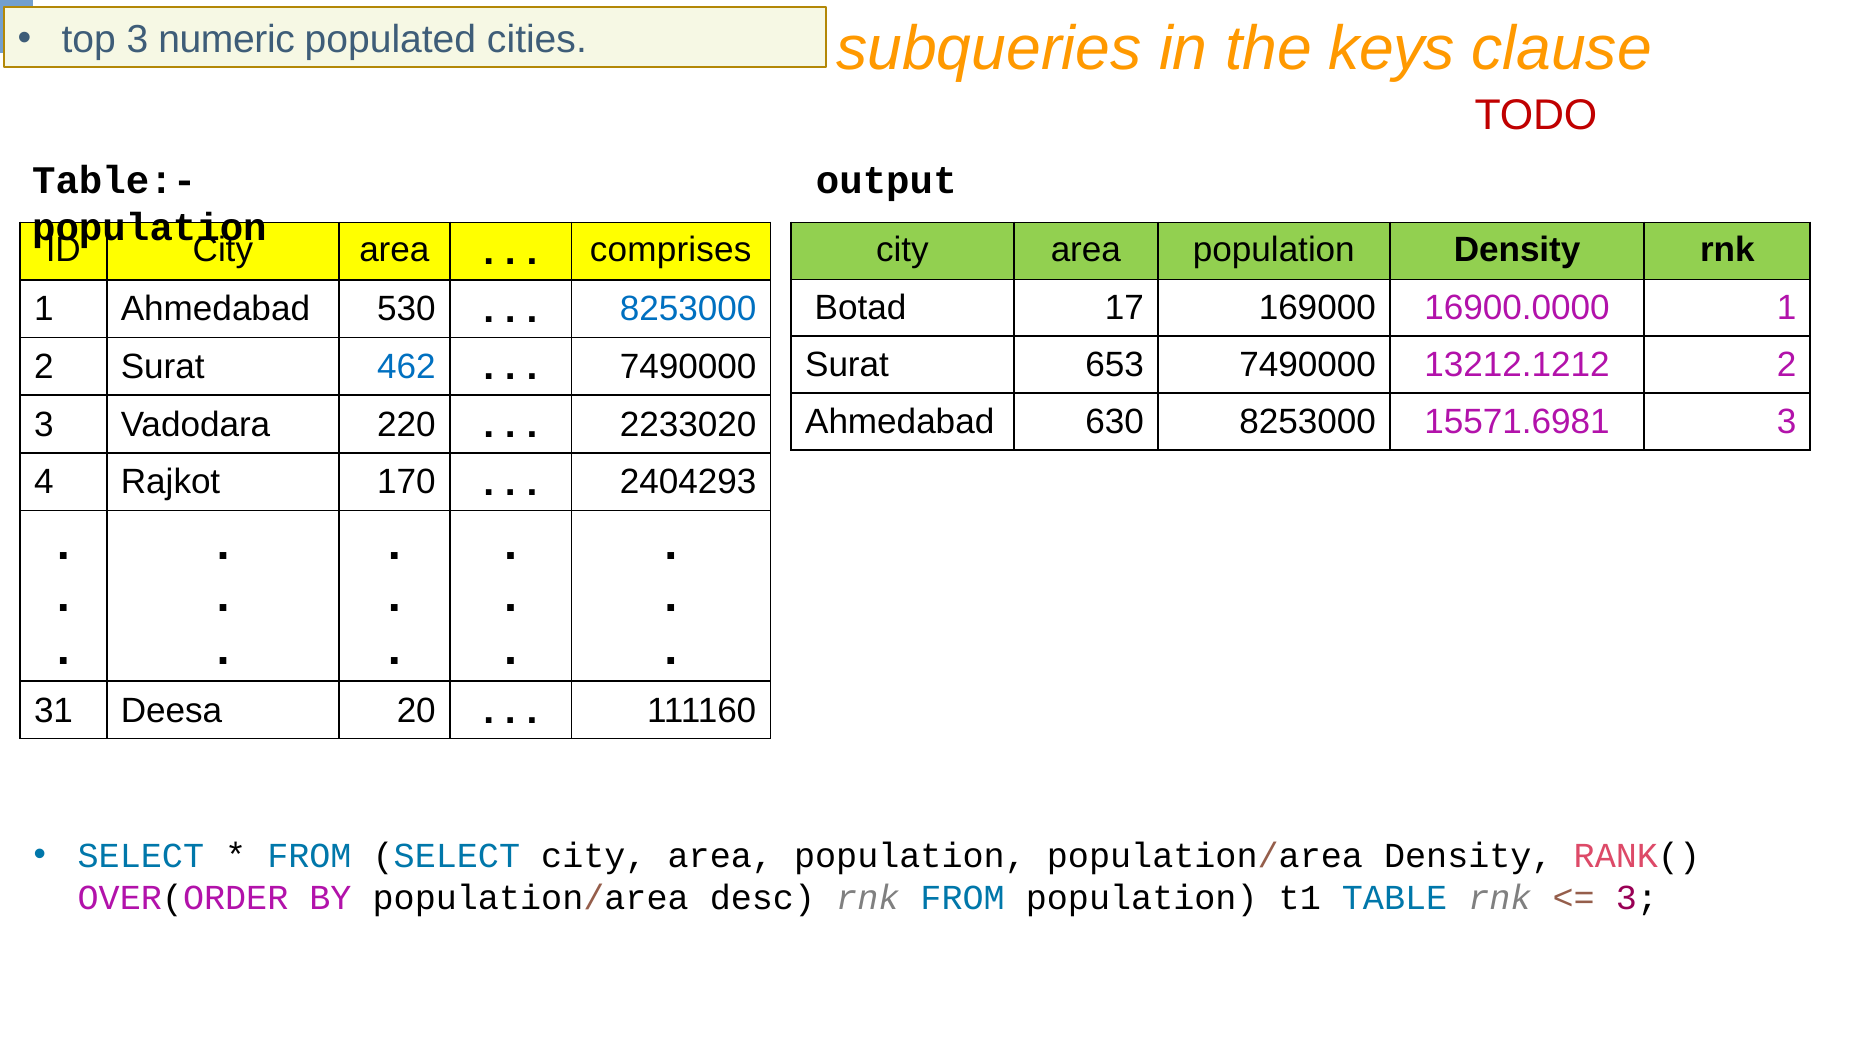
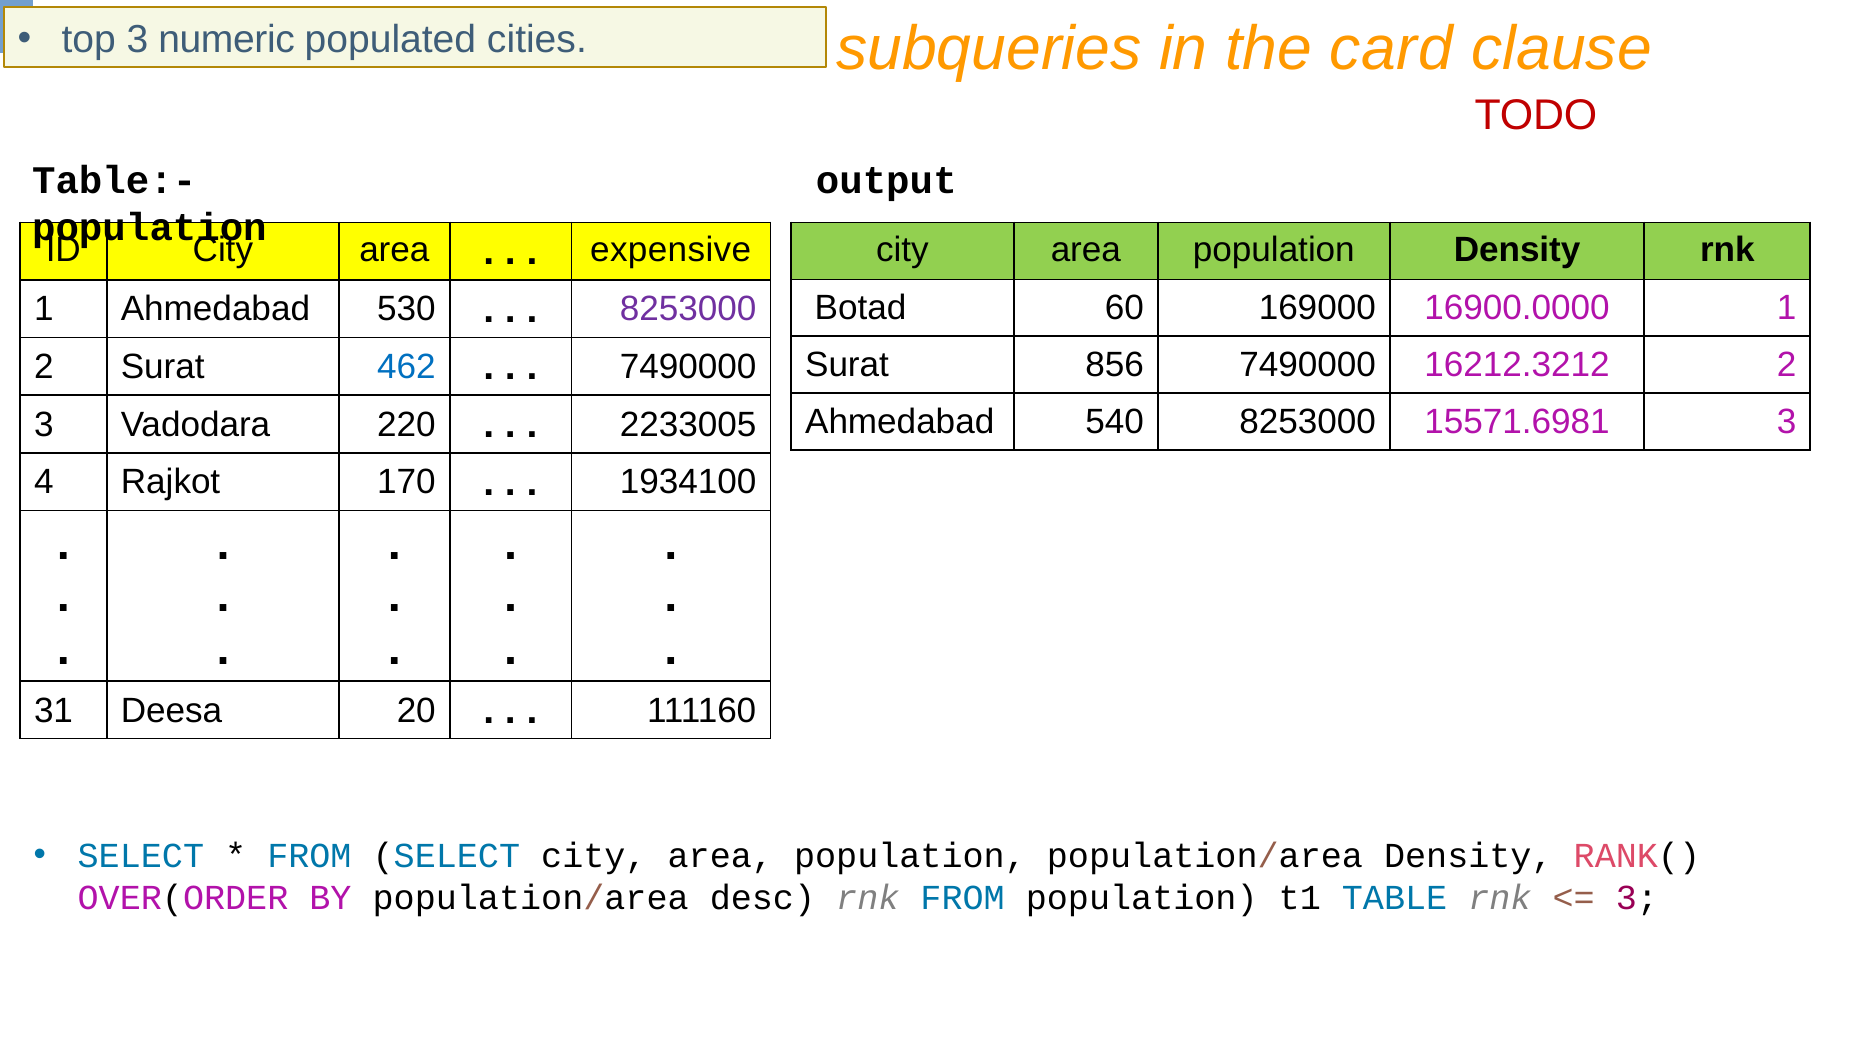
keys: keys -> card (1391, 49)
comprises: comprises -> expensive (671, 250)
17: 17 -> 60 (1124, 309)
8253000 colour: blue -> purple (688, 310)
653: 653 -> 856 (1115, 366)
13212.1212: 13212.1212 -> 16212.3212 (1517, 366)
630: 630 -> 540 (1115, 422)
2233020: 2233020 -> 2233005 (688, 425)
2404293: 2404293 -> 1934100 (688, 482)
